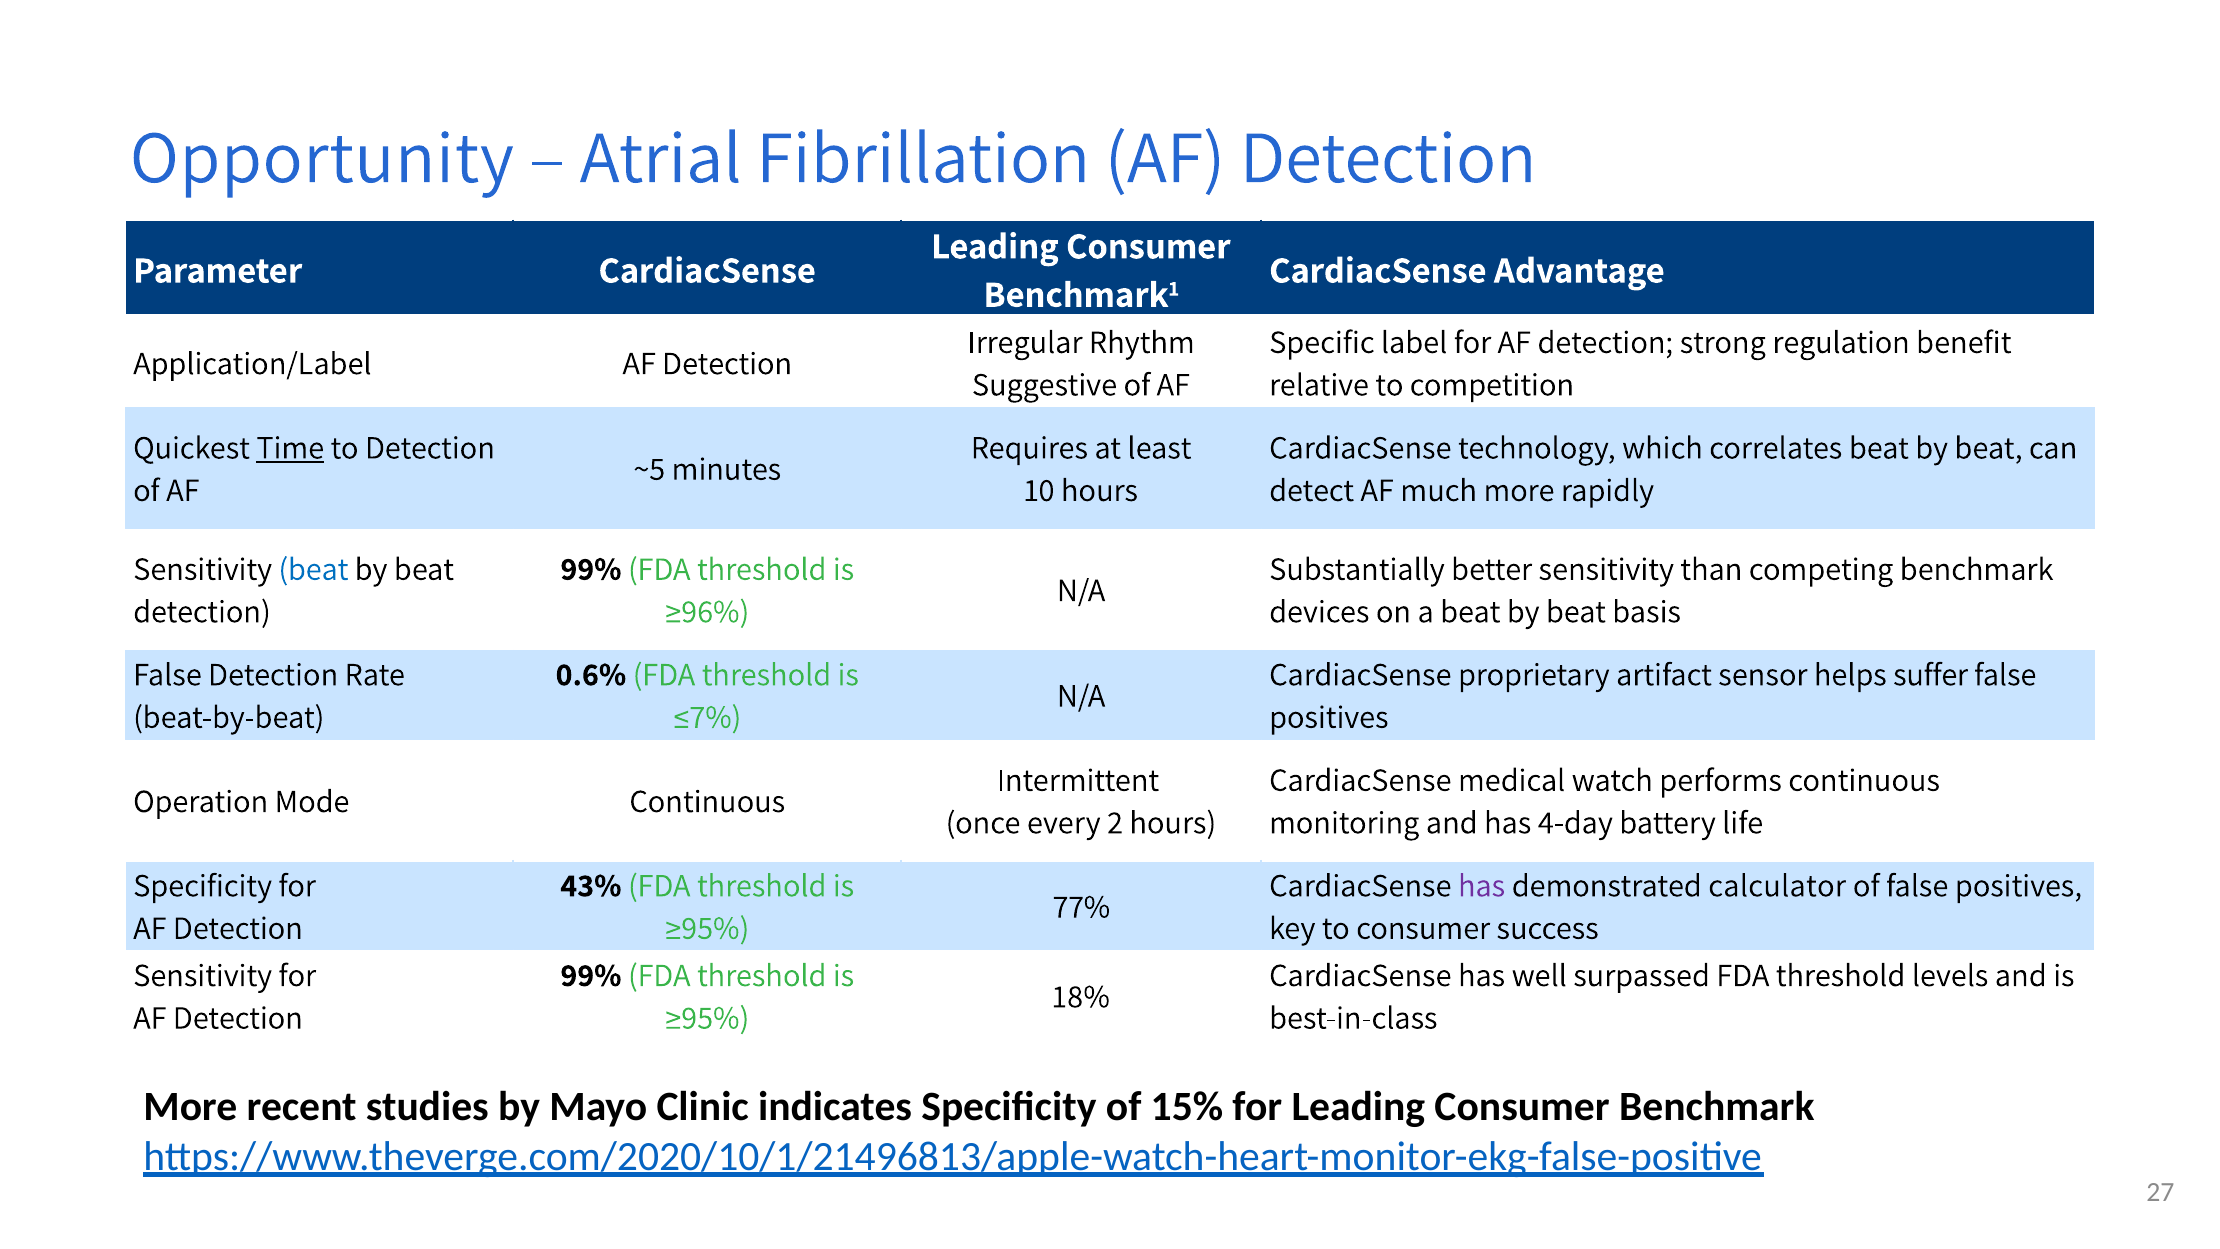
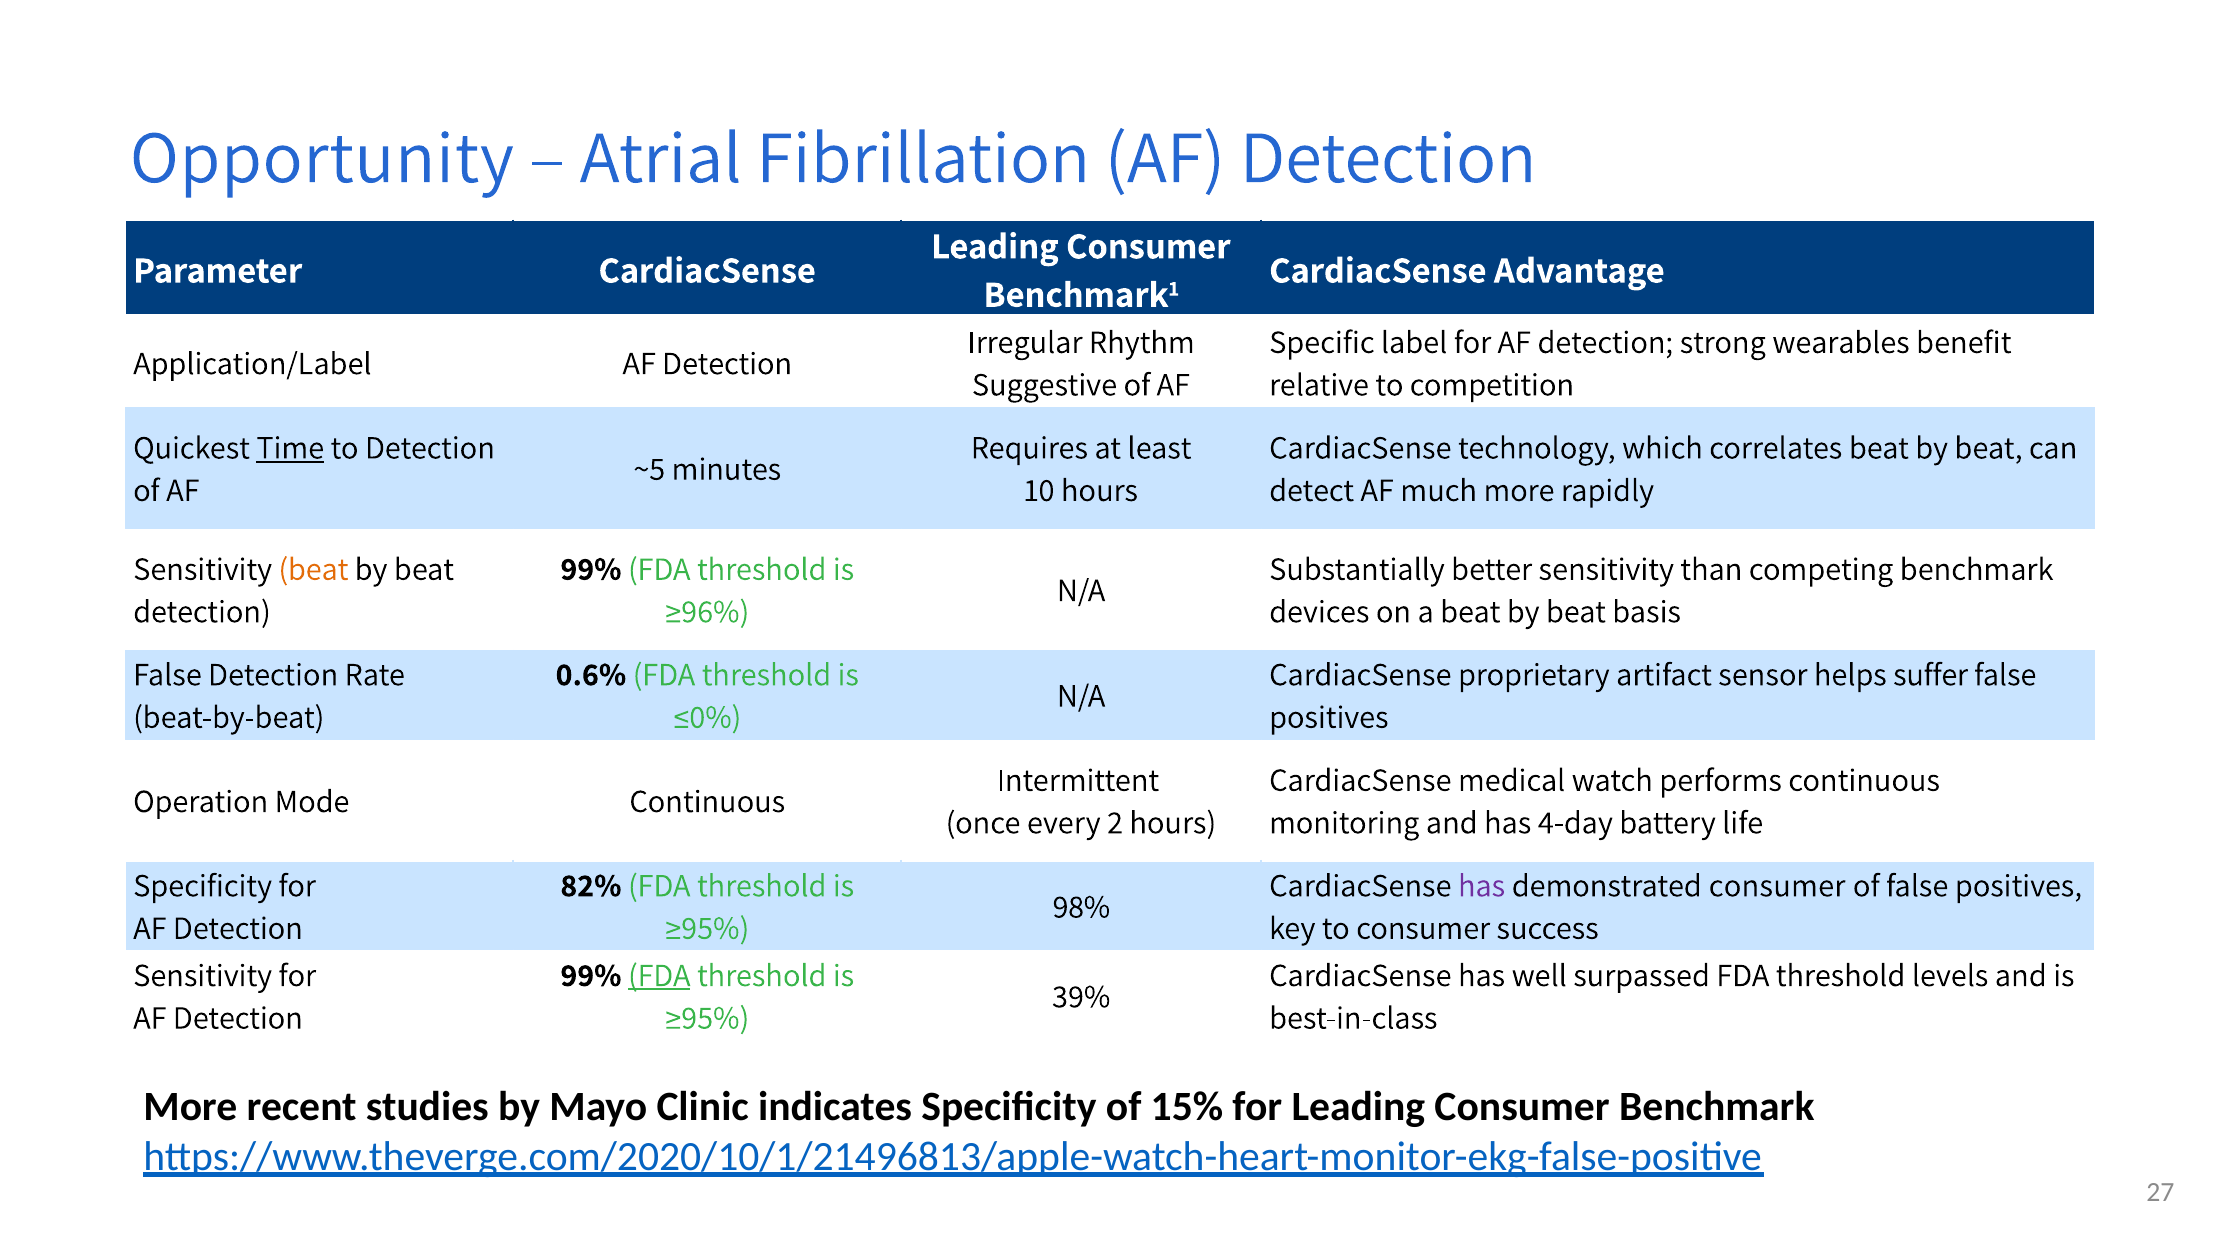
regulation: regulation -> wearables (1841, 342)
beat colour: blue -> orange (313, 569)
≤7%: ≤7% -> ≤0% (707, 717)
43%: 43% -> 82% (591, 885)
demonstrated calculator: calculator -> consumer (1777, 885)
77%: 77% -> 98% (1081, 907)
FDA underline: none -> present (659, 975)
18%: 18% -> 39% (1081, 996)
